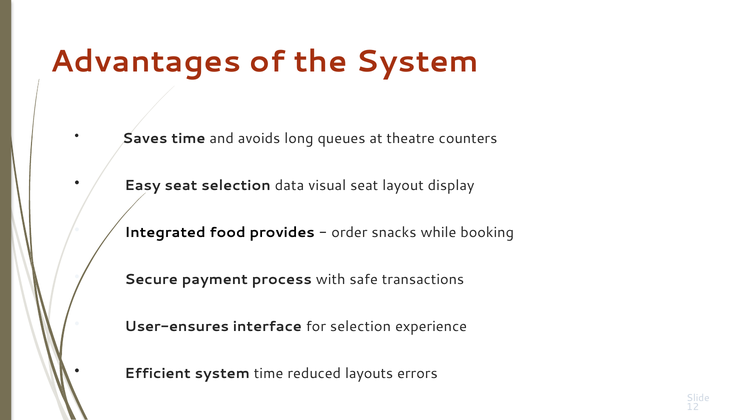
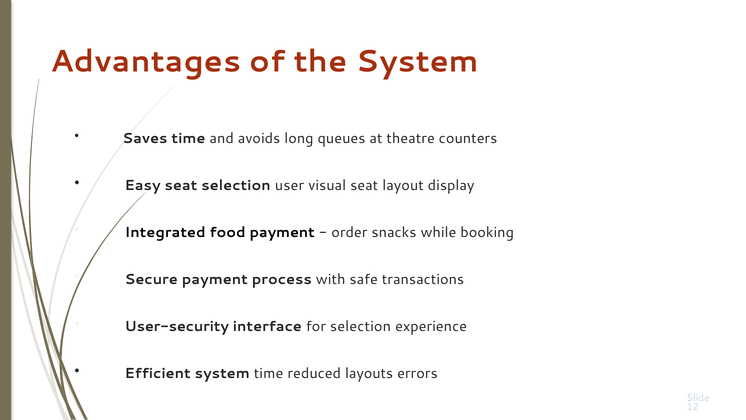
data: data -> user (289, 185)
food provides: provides -> payment (282, 232)
User-ensures: User-ensures -> User-security (177, 326)
